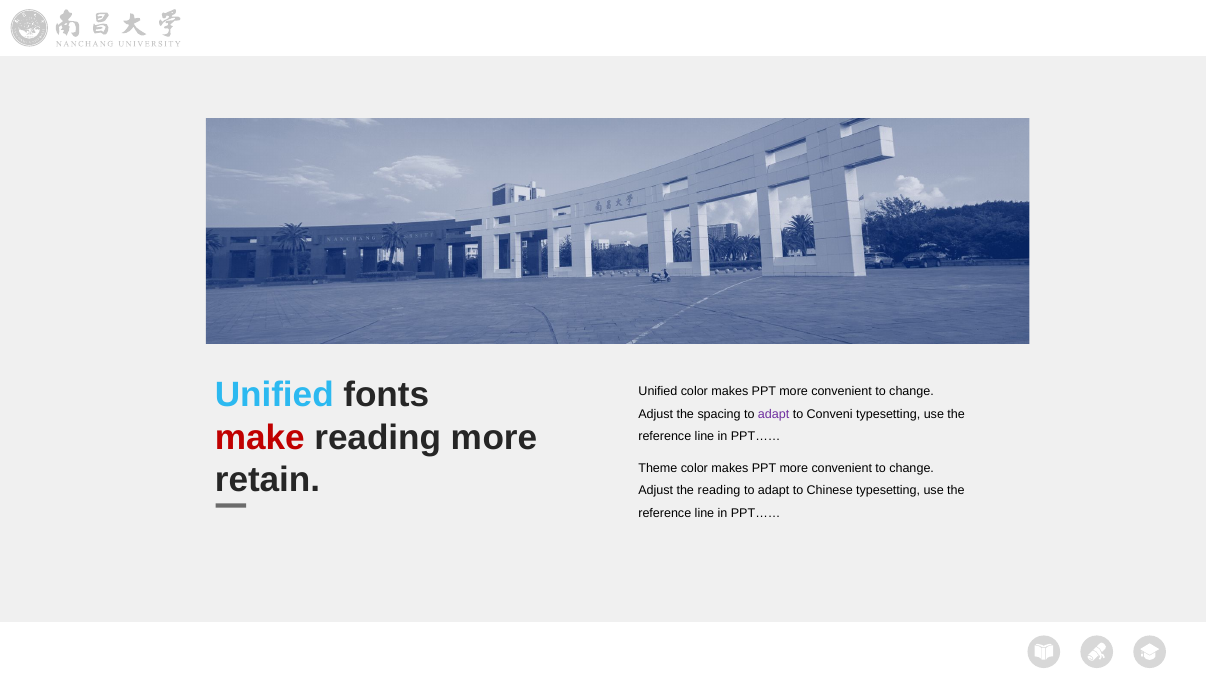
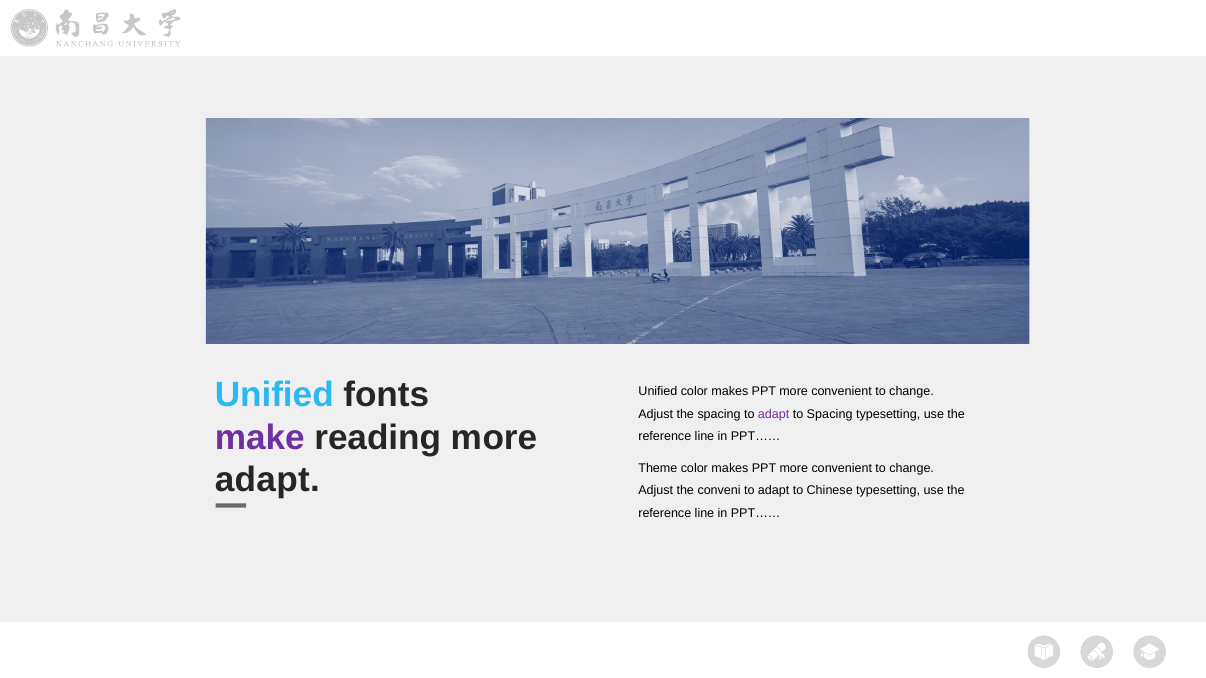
to Conveni: Conveni -> Spacing (830, 414)
make colour: red -> purple (260, 438)
retain: retain -> adapt (267, 480)
the reading: reading -> conveni (719, 491)
